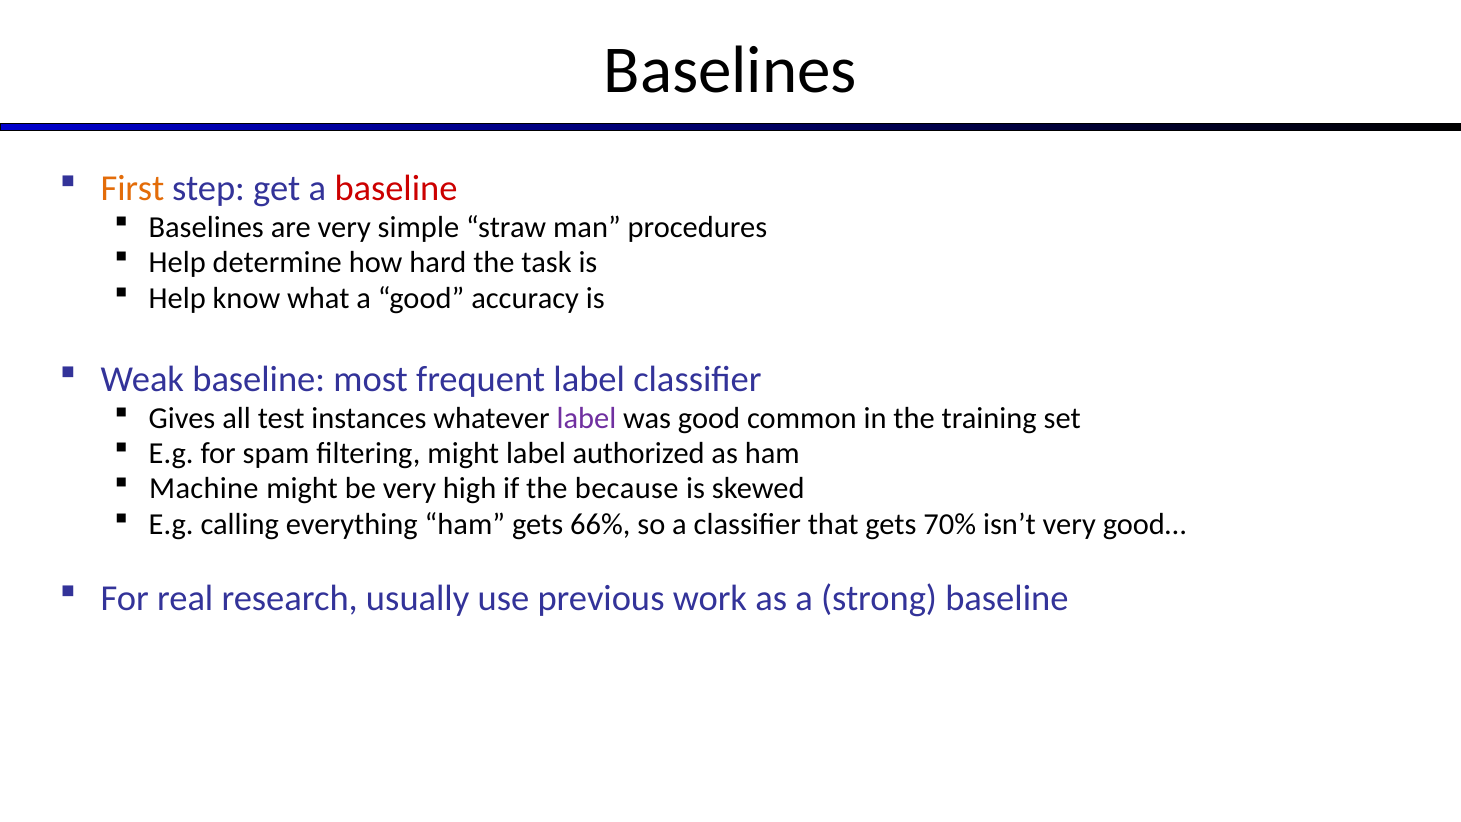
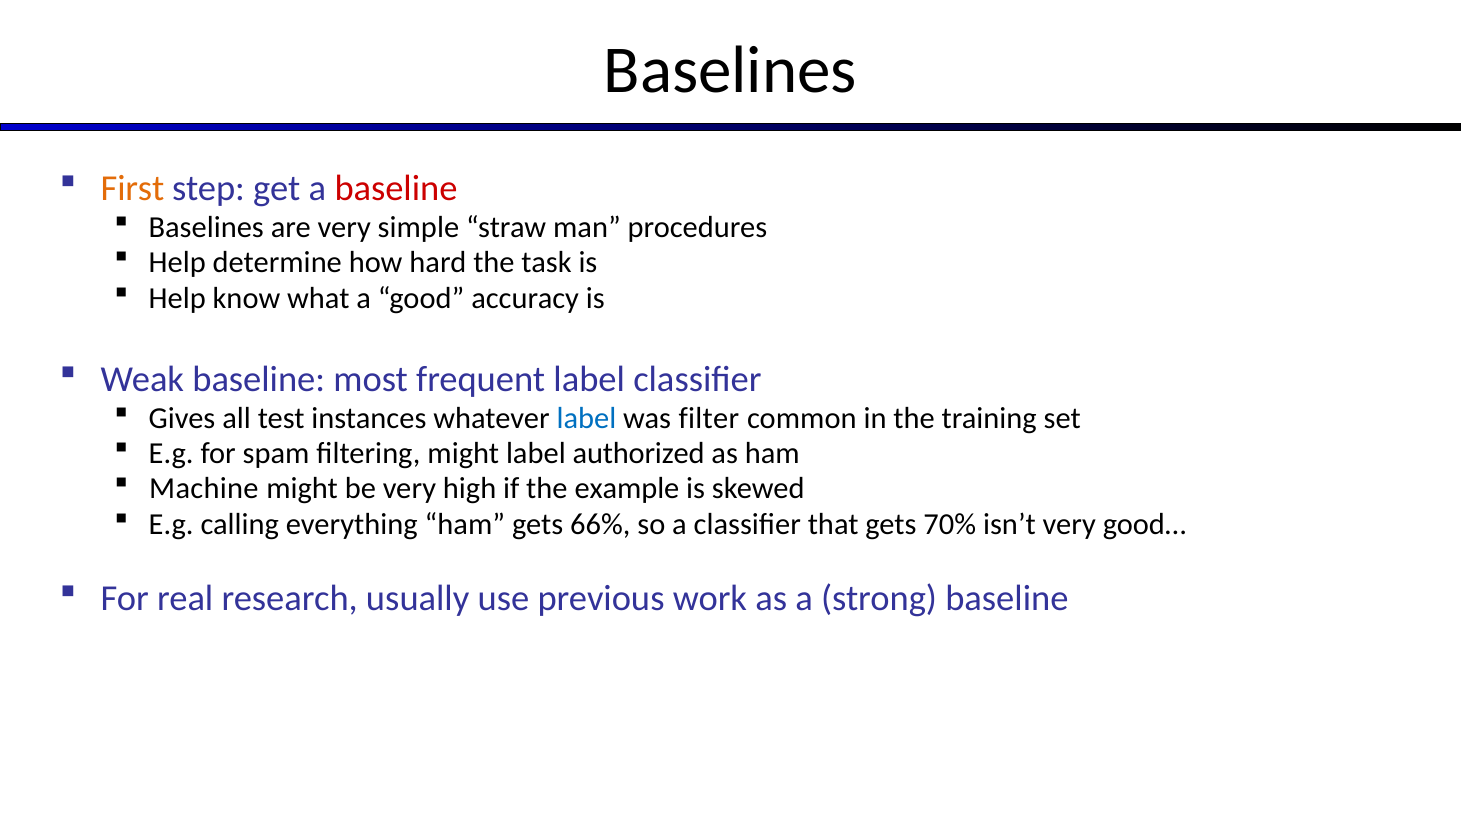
label colour: purple -> blue (586, 418)
was good: good -> filter (709, 418)
because: because -> example (627, 489)
